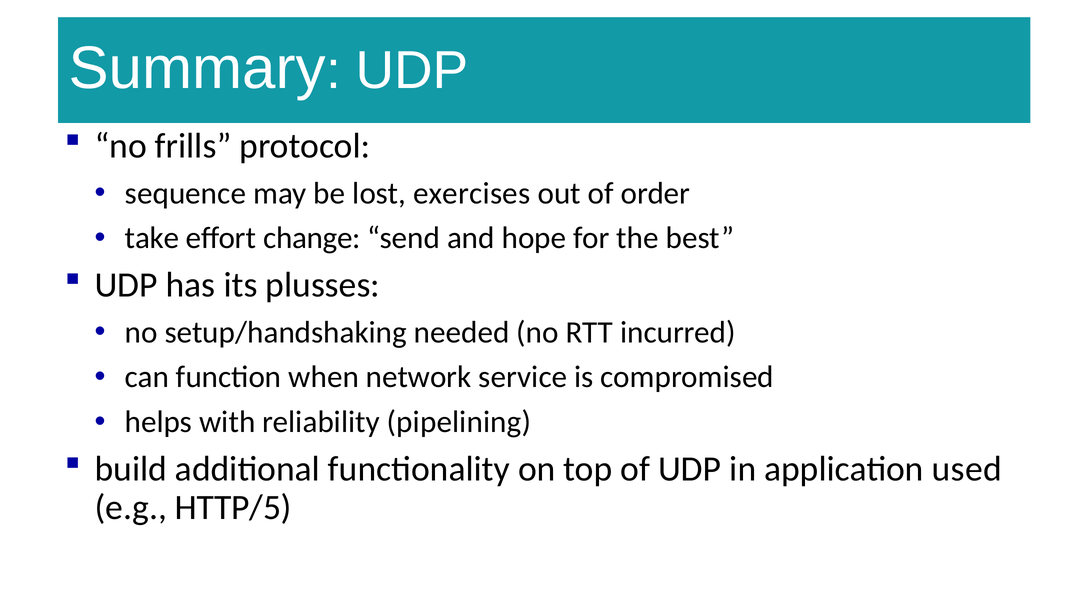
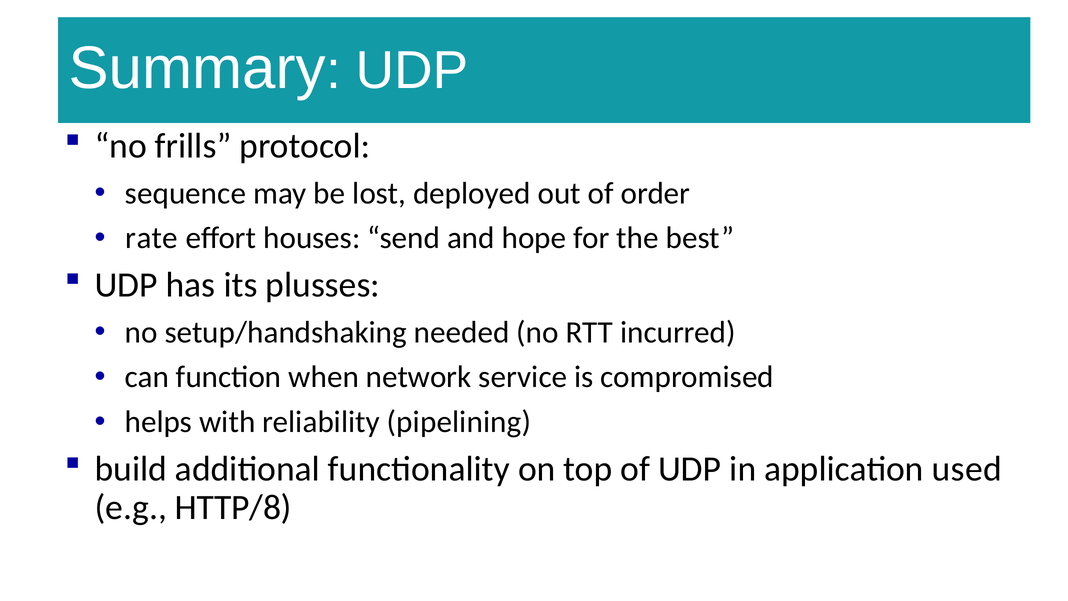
exercises: exercises -> deployed (472, 193)
take: take -> rate (152, 238)
change: change -> houses (312, 238)
HTTP/5: HTTP/5 -> HTTP/8 (233, 507)
